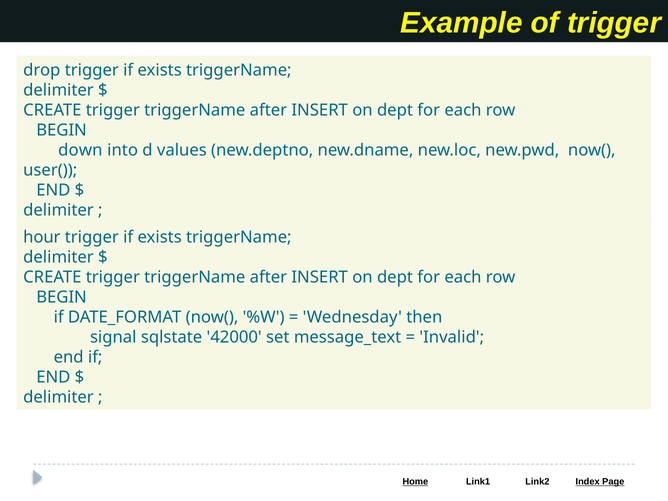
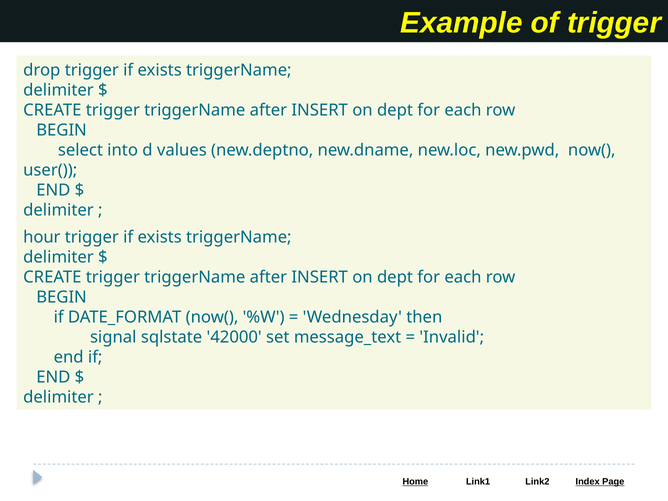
down: down -> select (80, 150)
